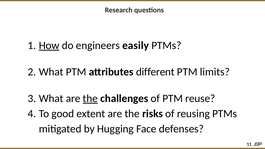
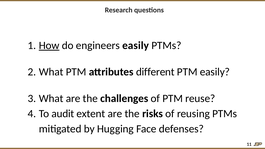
PTM limits: limits -> easily (215, 72)
the underline: present -> none (90, 98)
good: good -> audit (63, 114)
